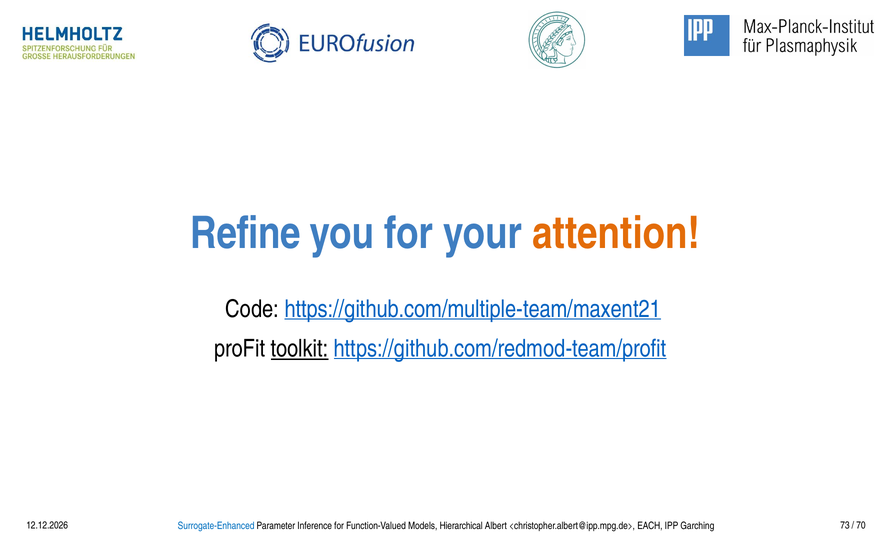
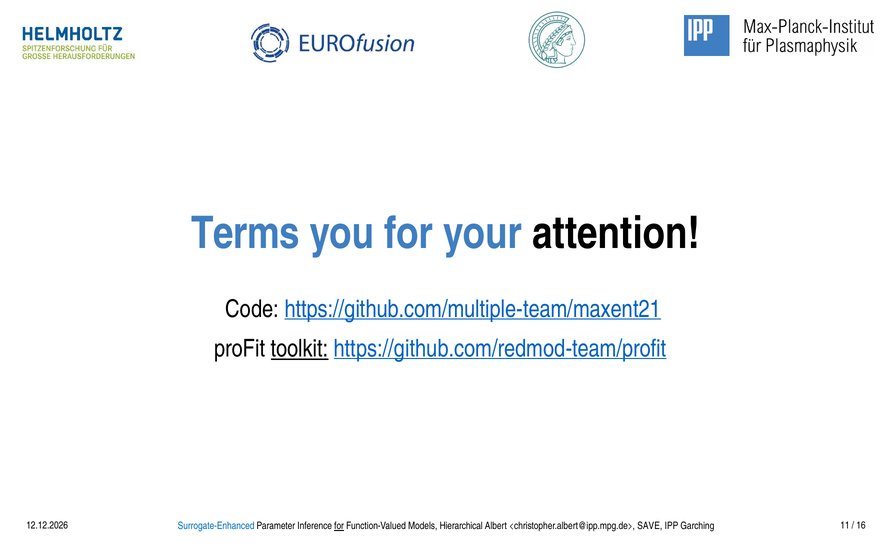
Refine: Refine -> Terms (246, 233)
attention colour: orange -> black (616, 233)
for underline: none -> present (339, 526)
EACH: EACH -> SAVE (650, 526)
73: 73 -> 11 (845, 525)
70: 70 -> 16 (861, 525)
